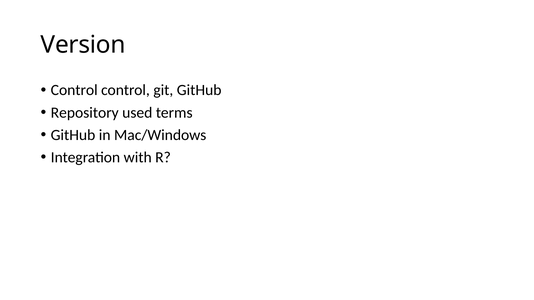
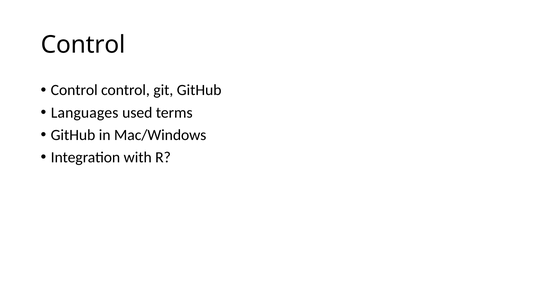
Version: Version -> Control (83, 45)
Repository: Repository -> Languages (85, 113)
